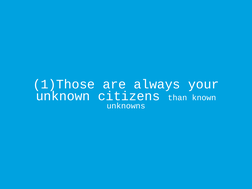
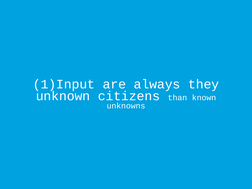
1)Those: 1)Those -> 1)Input (64, 84)
your: your -> they (204, 84)
